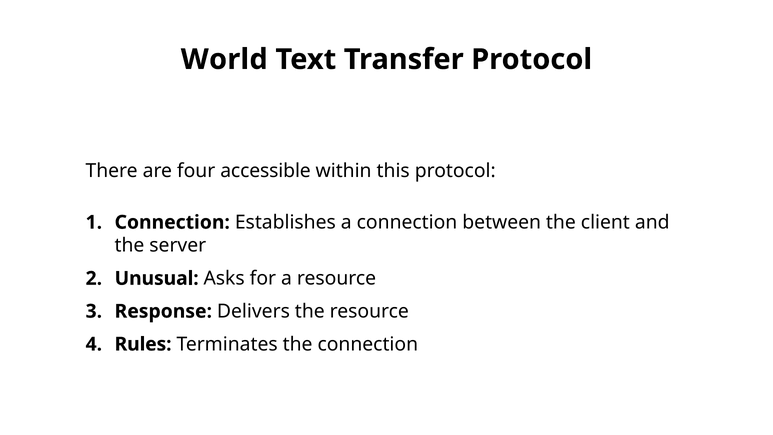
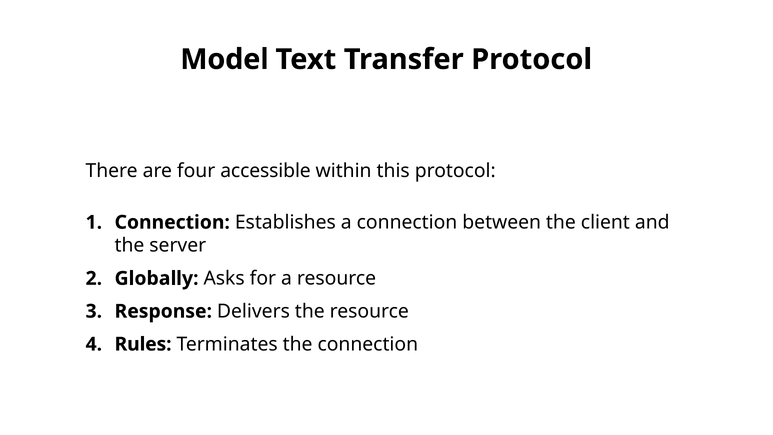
World: World -> Model (225, 59)
Unusual: Unusual -> Globally (157, 278)
